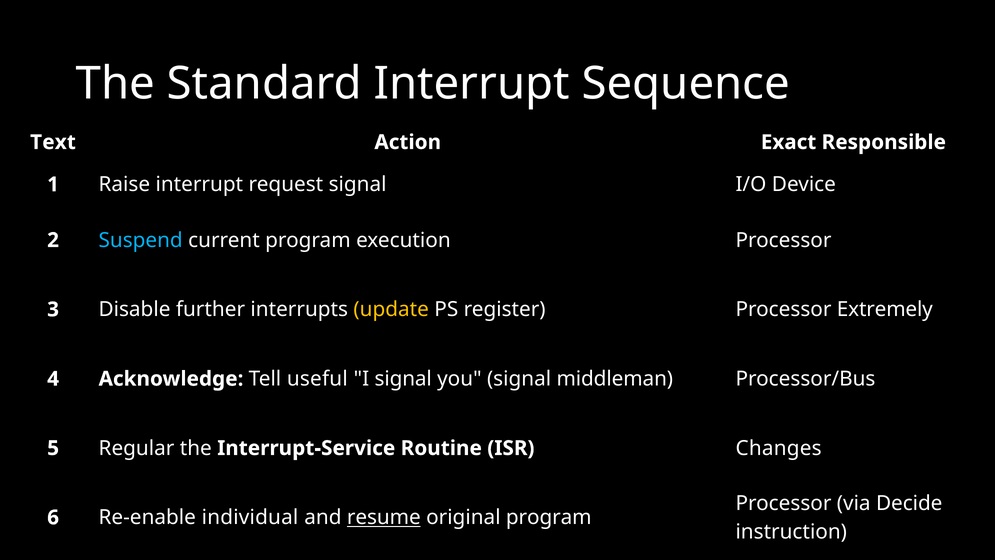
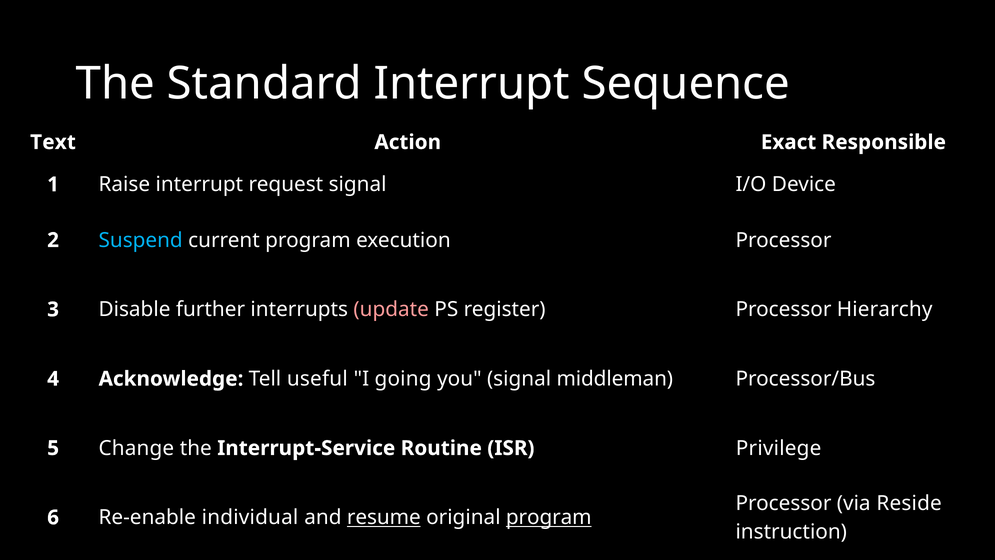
update colour: yellow -> pink (391, 309)
Extremely: Extremely -> Hierarchy (885, 309)
I signal: signal -> going (403, 379)
Regular: Regular -> Change (136, 448)
Changes: Changes -> Privilege (779, 448)
Decide: Decide -> Reside (909, 503)
program underline: none -> present (549, 517)
